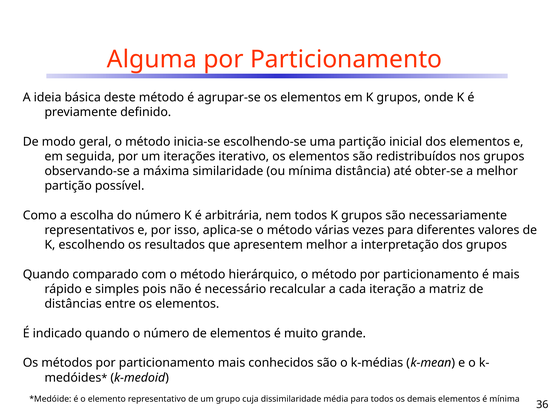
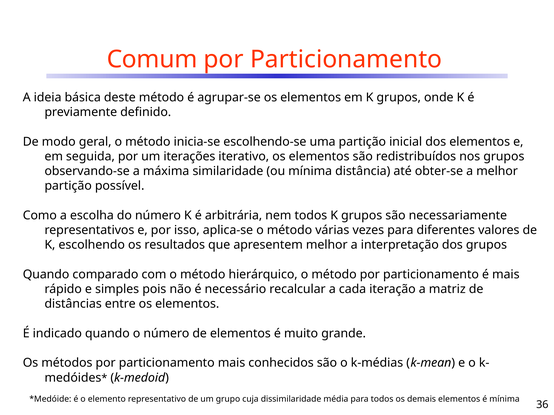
Alguma: Alguma -> Comum (152, 59)
